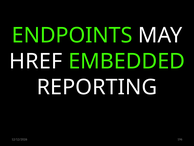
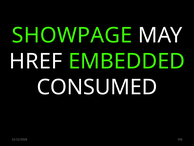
ENDPOINTS: ENDPOINTS -> SHOWPAGE (72, 35)
REPORTING: REPORTING -> CONSUMED (97, 87)
